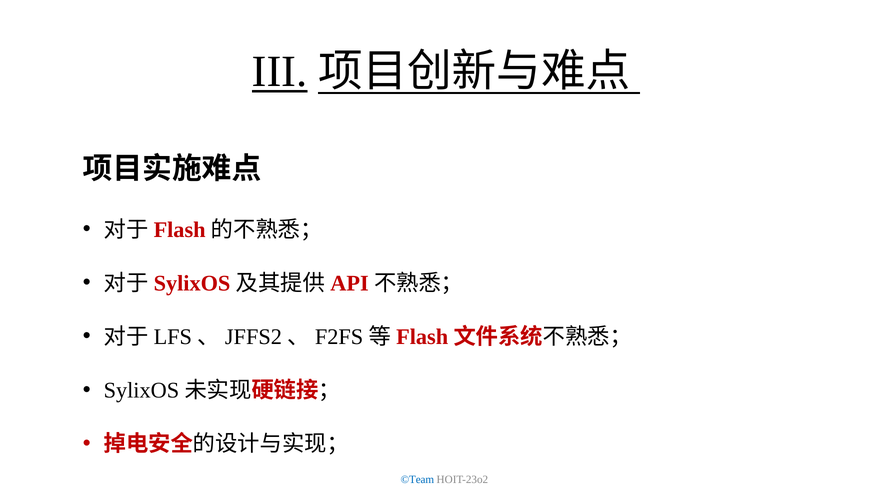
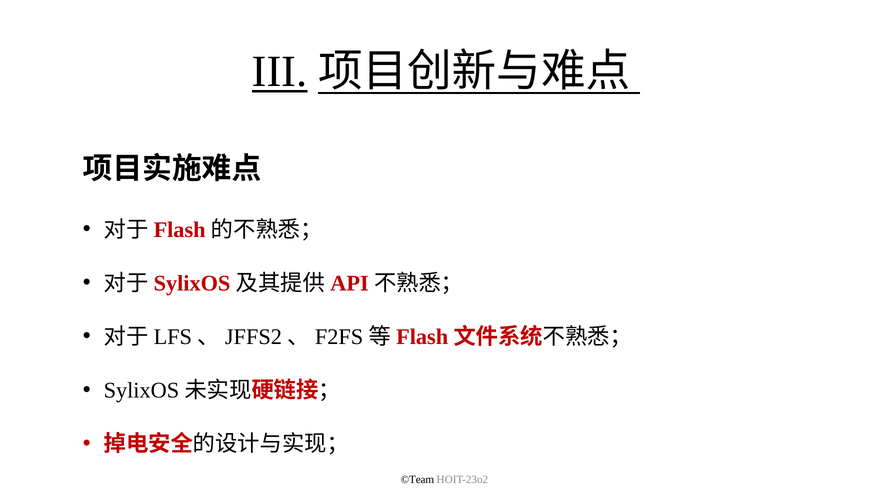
©Team colour: blue -> black (417, 479)
